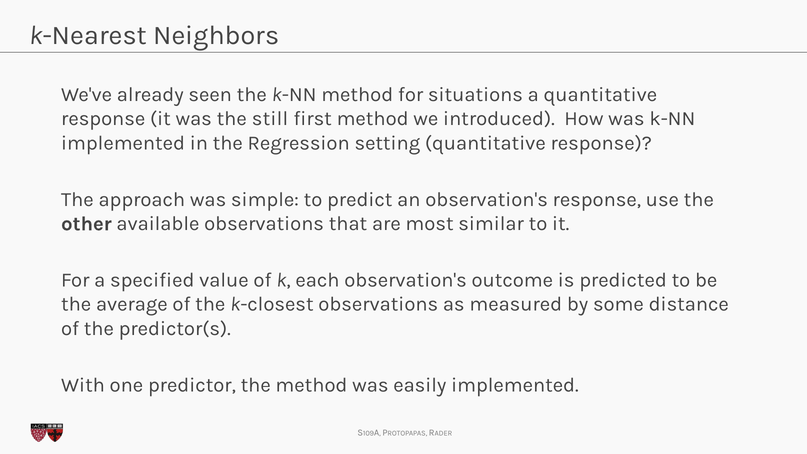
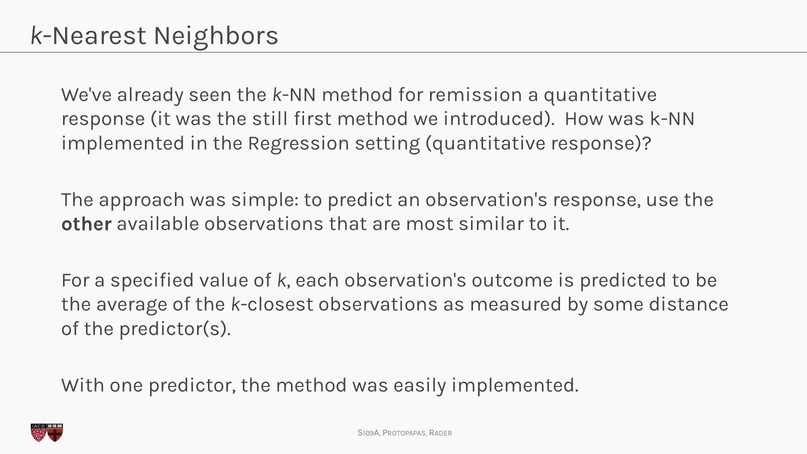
situations: situations -> remission (475, 94)
